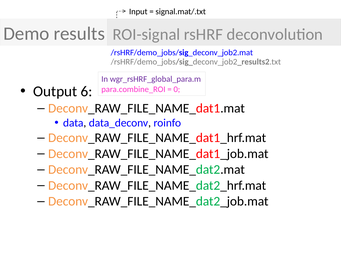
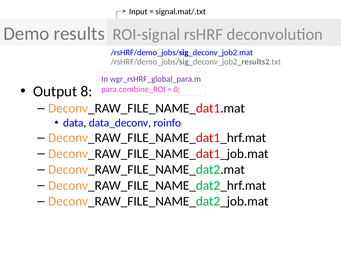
6: 6 -> 8 (87, 92)
